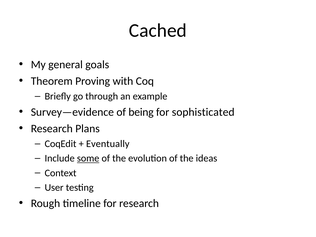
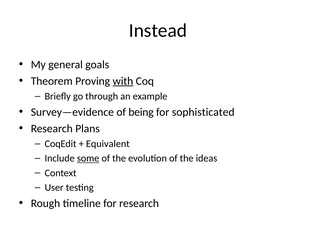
Cached: Cached -> Instead (158, 31)
with underline: none -> present (123, 81)
Eventually: Eventually -> Equivalent (108, 144)
